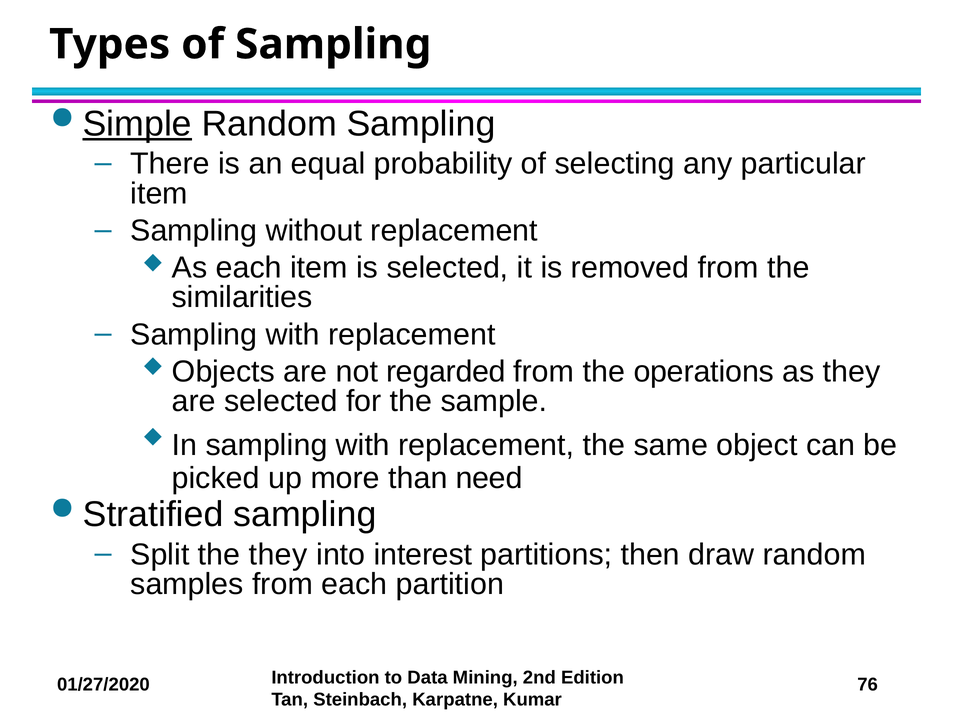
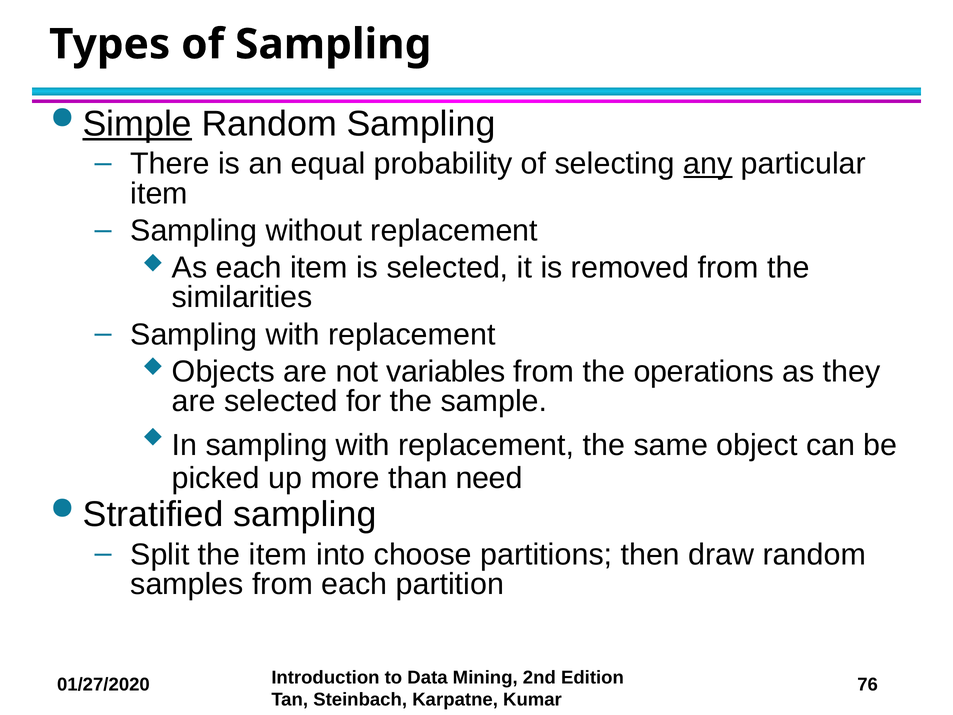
any underline: none -> present (708, 164)
regarded: regarded -> variables (446, 372)
the they: they -> item (278, 554)
interest: interest -> choose (423, 554)
